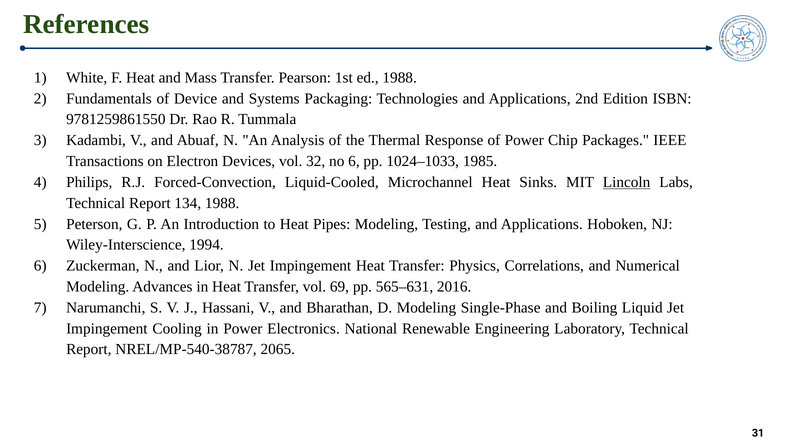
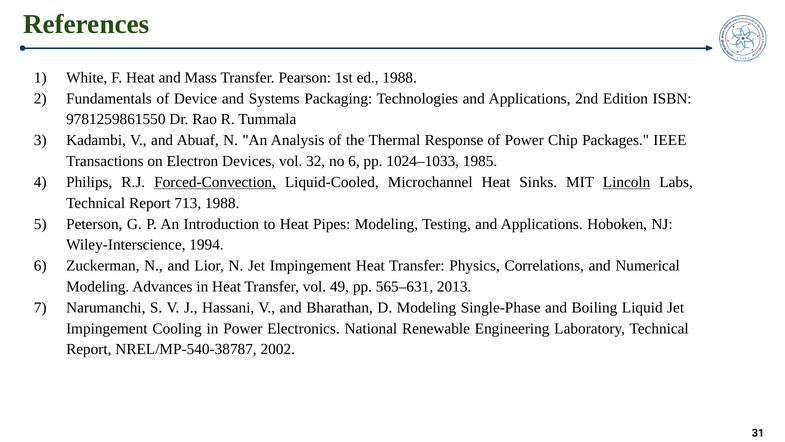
Forced-Convection underline: none -> present (215, 182)
134: 134 -> 713 (188, 203)
69: 69 -> 49 (339, 286)
2016: 2016 -> 2013 (454, 286)
2065: 2065 -> 2002 (278, 349)
